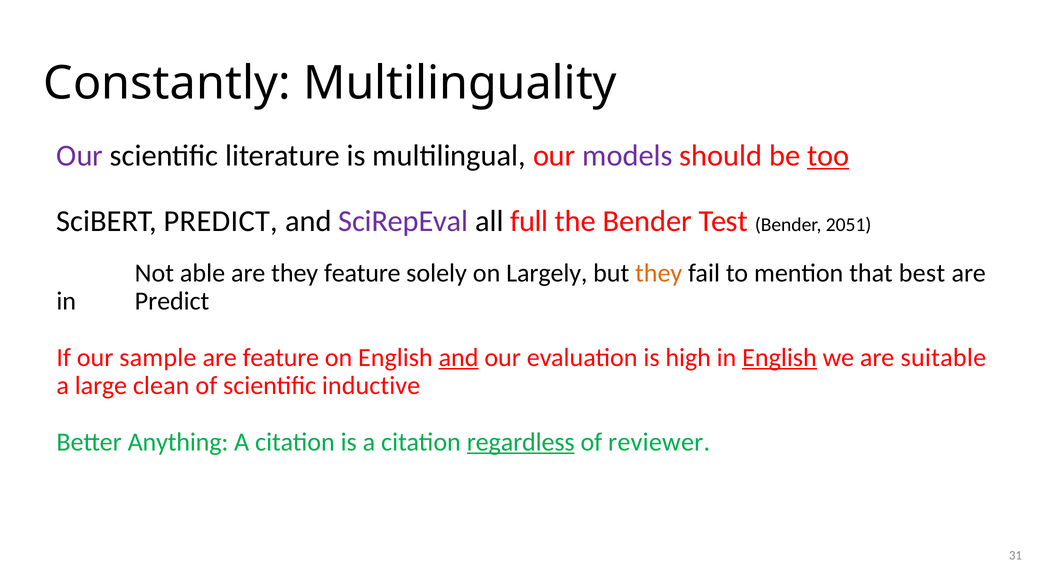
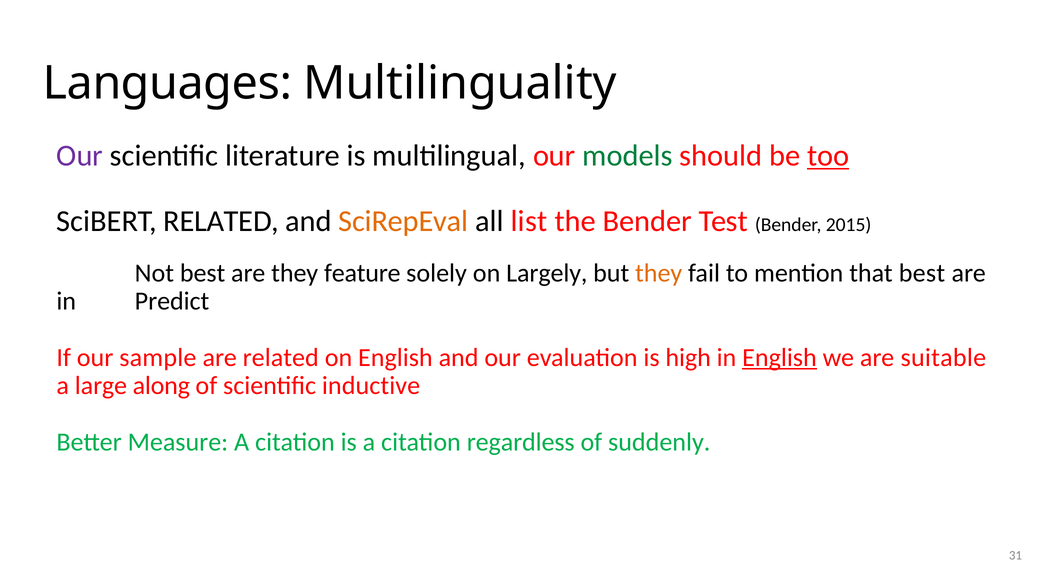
Constantly: Constantly -> Languages (167, 84)
models colour: purple -> green (628, 156)
SciBERT PREDICT: PREDICT -> RELATED (221, 221)
SciRepEval colour: purple -> orange (403, 221)
full: full -> list (529, 221)
2051: 2051 -> 2015 (849, 225)
Not able: able -> best (203, 273)
are feature: feature -> related (281, 358)
and underline: present -> none (459, 358)
clean: clean -> along (161, 386)
Anything: Anything -> Measure (178, 442)
regardless underline: present -> none (521, 442)
reviewer: reviewer -> suddenly (659, 442)
